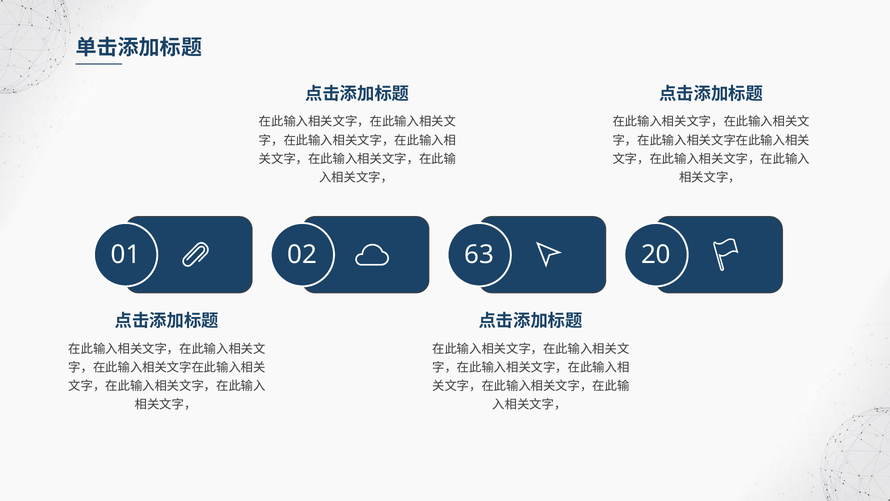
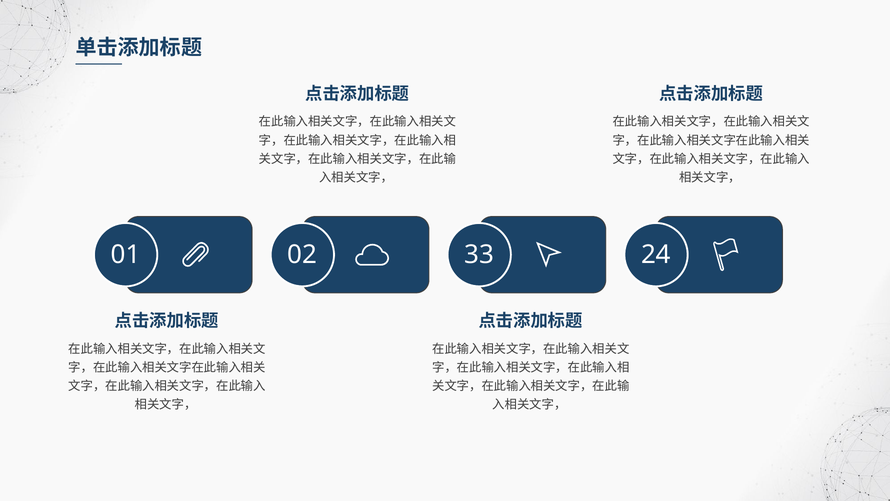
63: 63 -> 33 (479, 254)
20: 20 -> 24 (656, 254)
